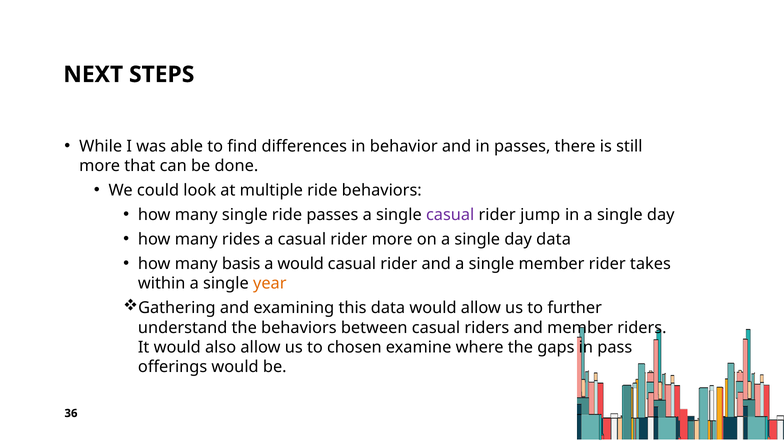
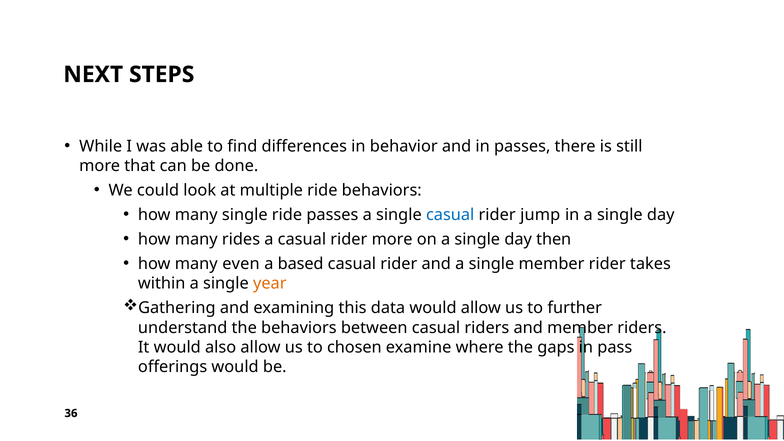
casual colour: purple -> blue (450, 215)
day data: data -> then (554, 239)
basis: basis -> even (241, 264)
a would: would -> based (301, 264)
